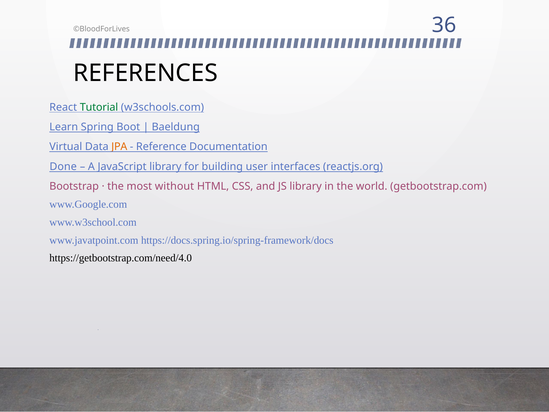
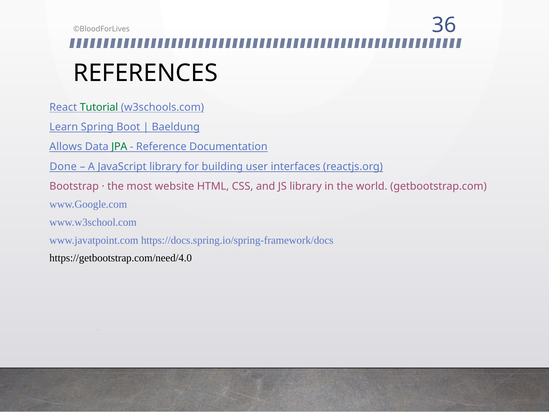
Virtual: Virtual -> Allows (66, 147)
JPA colour: orange -> green (119, 147)
without: without -> website (174, 186)
